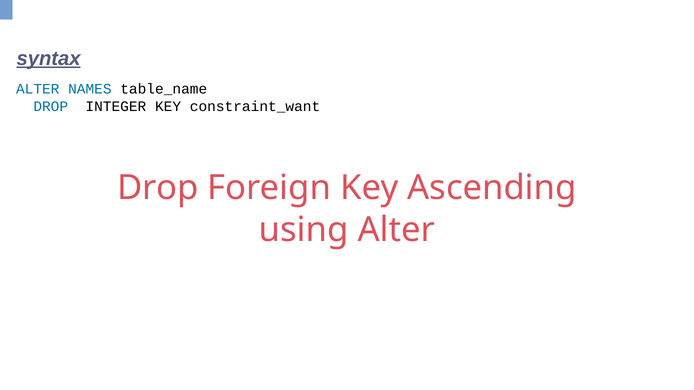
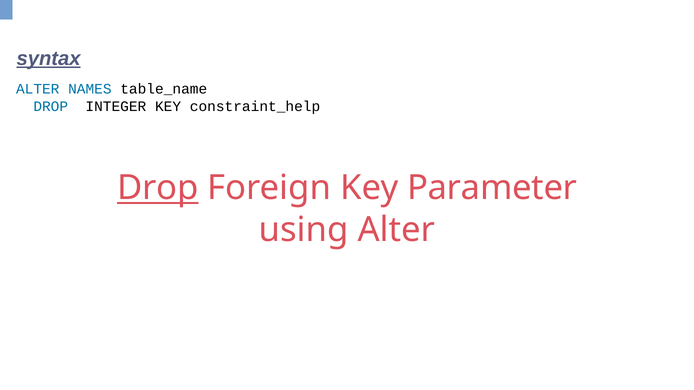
constraint_want: constraint_want -> constraint_help (255, 107)
Drop underline: none -> present (158, 188)
Ascending: Ascending -> Parameter (492, 188)
